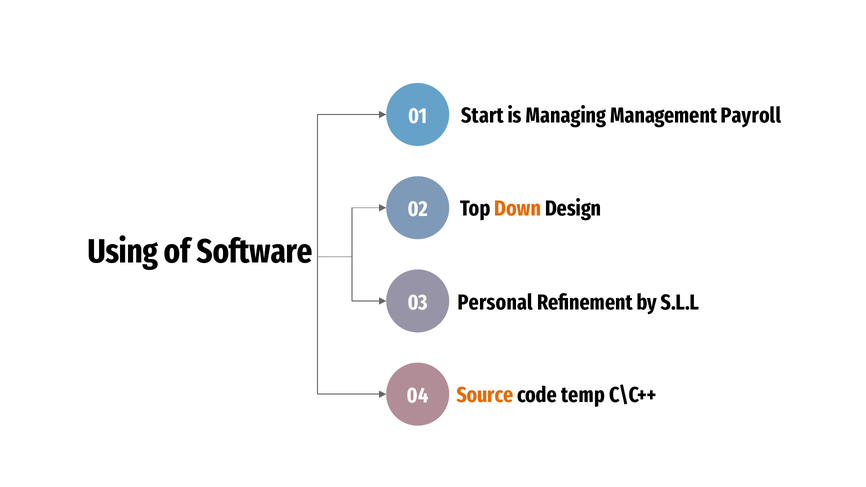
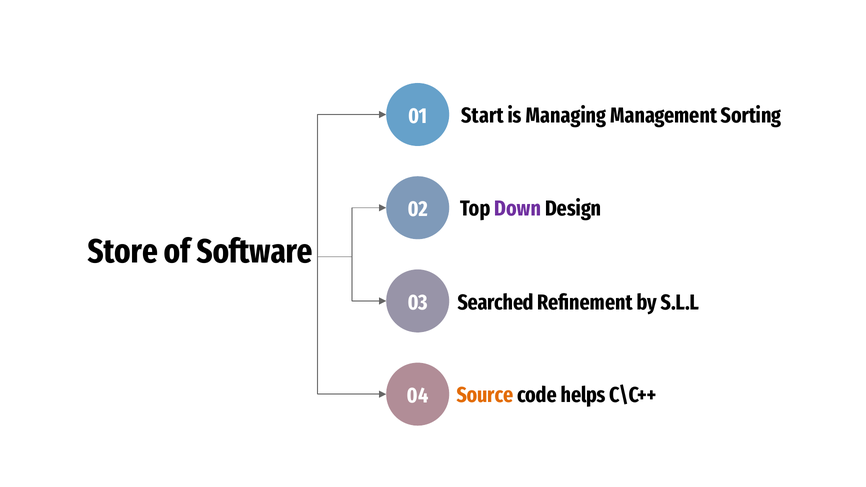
Payroll: Payroll -> Sorting (751, 116)
Down colour: orange -> purple (518, 209)
Using: Using -> Store (123, 252)
Personal: Personal -> Searched (496, 303)
temp: temp -> helps (583, 395)
